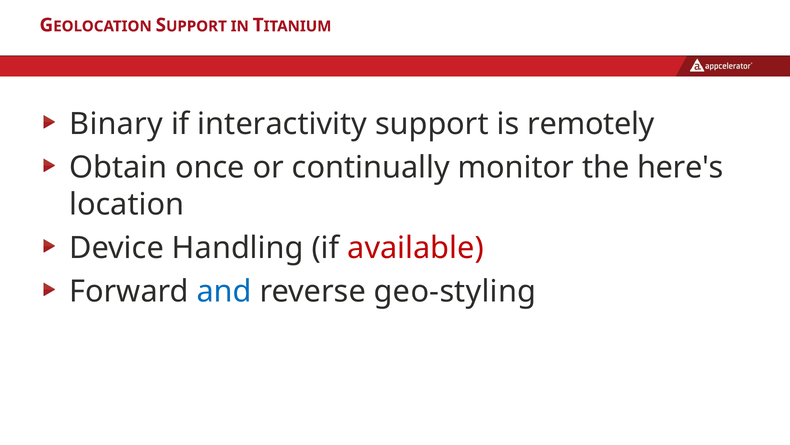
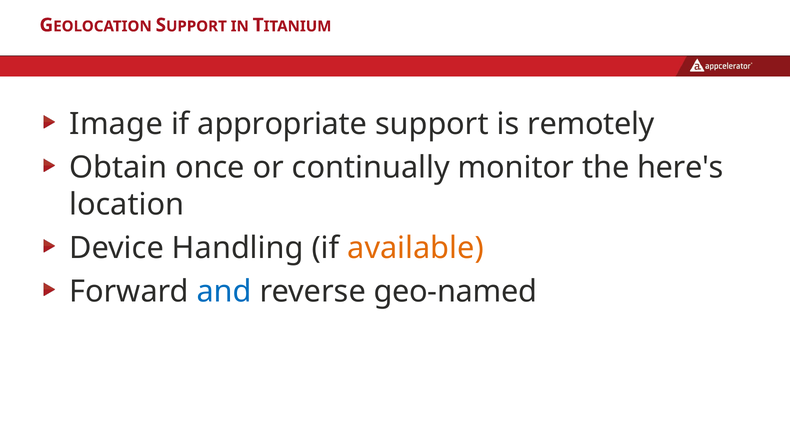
Binary: Binary -> Image (116, 124)
interactivity: interactivity -> appropriate (282, 124)
available colour: red -> orange (416, 248)
geo-styling: geo-styling -> geo-named (455, 291)
